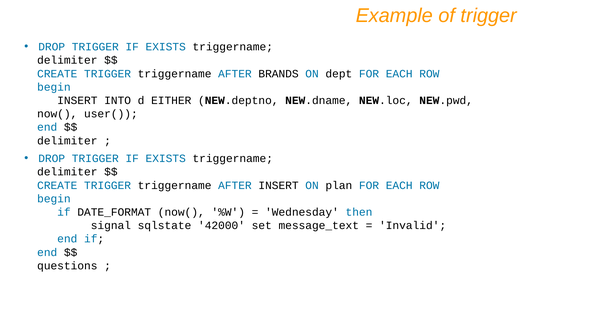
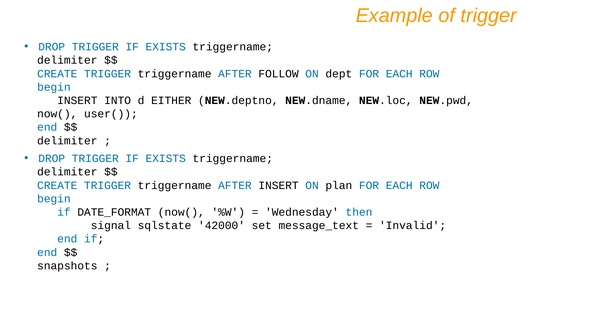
BRANDS: BRANDS -> FOLLOW (279, 74)
questions: questions -> snapshots (67, 266)
